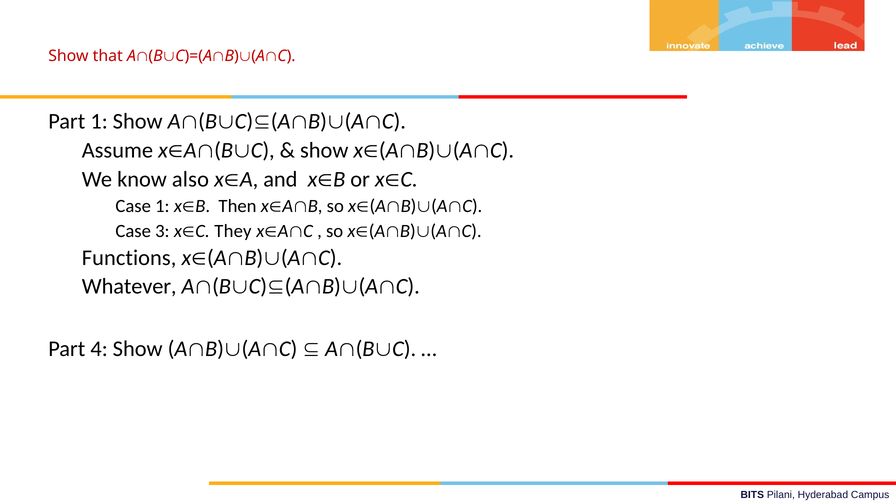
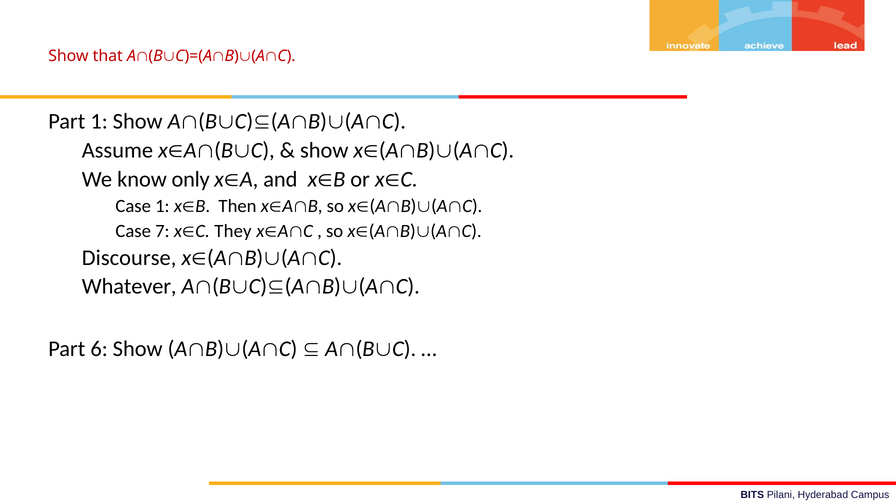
also: also -> only (191, 179)
3: 3 -> 7 (162, 231)
Functions: Functions -> Discourse (129, 258)
4: 4 -> 6 (99, 349)
